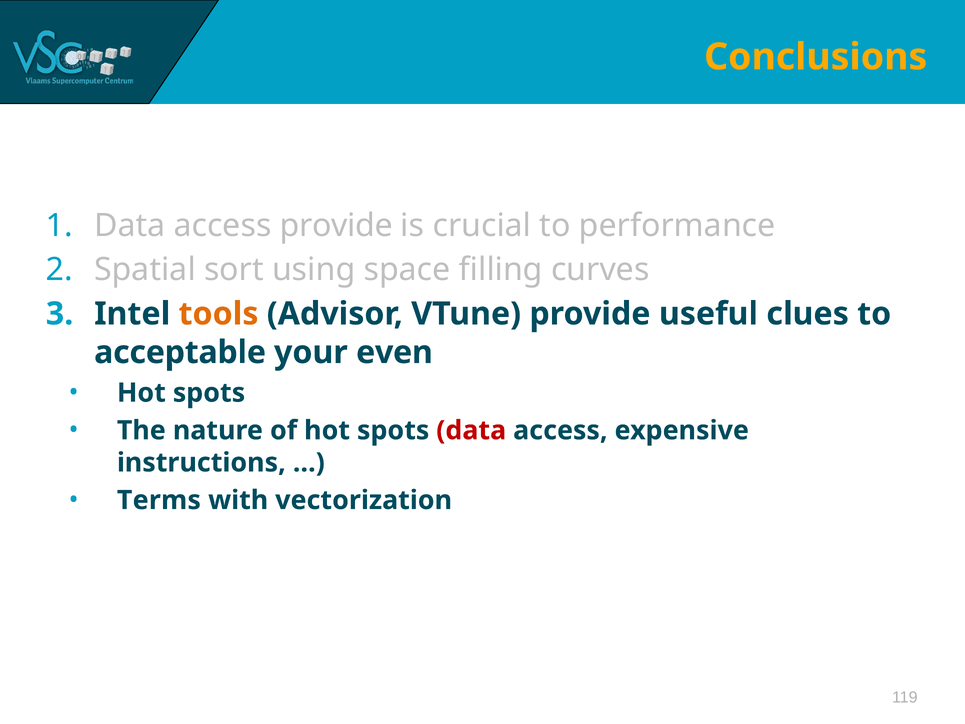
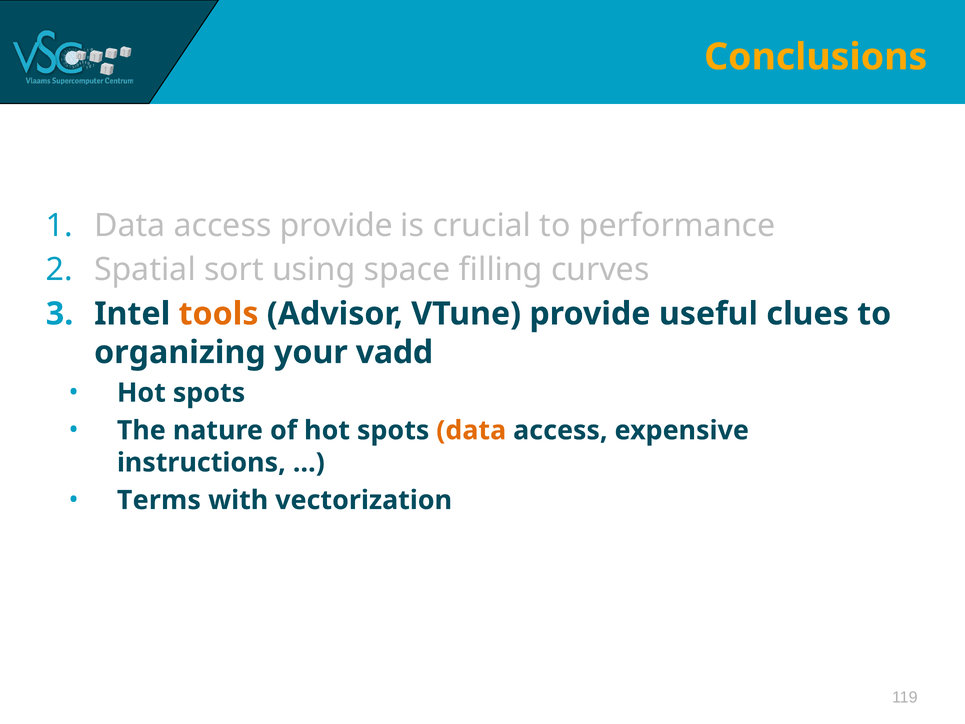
acceptable: acceptable -> organizing (180, 352)
even: even -> vadd (394, 352)
data colour: red -> orange (471, 430)
